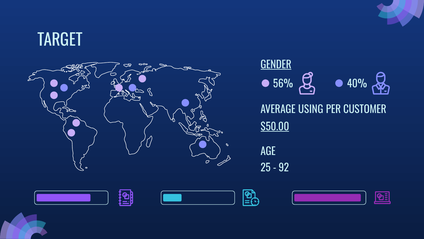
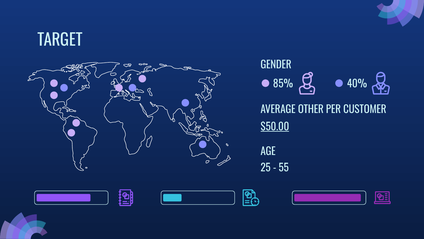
GENDER underline: present -> none (276, 65)
56%: 56% -> 85% (283, 84)
USING: USING -> OTHER (311, 109)
92: 92 -> 55 (284, 168)
